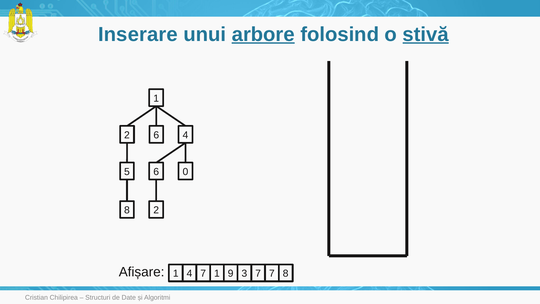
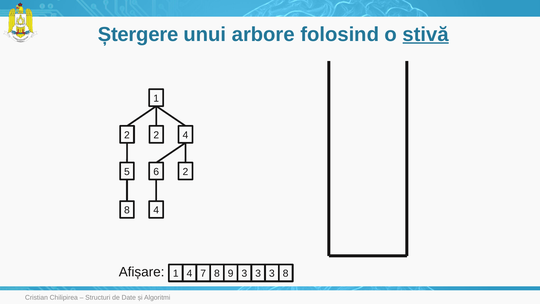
Inserare: Inserare -> Ștergere (138, 34)
arbore underline: present -> none (263, 34)
2 6: 6 -> 2 (156, 135)
6 0: 0 -> 2 (185, 172)
8 2: 2 -> 4 (156, 210)
4 1: 1 -> 8 (217, 273)
7: 7 -> 3 (258, 273)
9 7: 7 -> 3 (272, 273)
